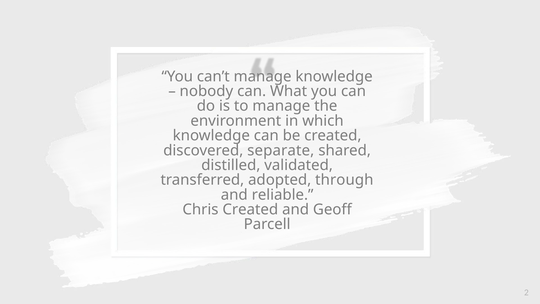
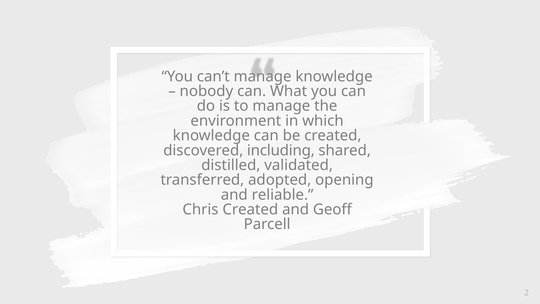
separate: separate -> including (281, 150)
through: through -> opening (344, 180)
